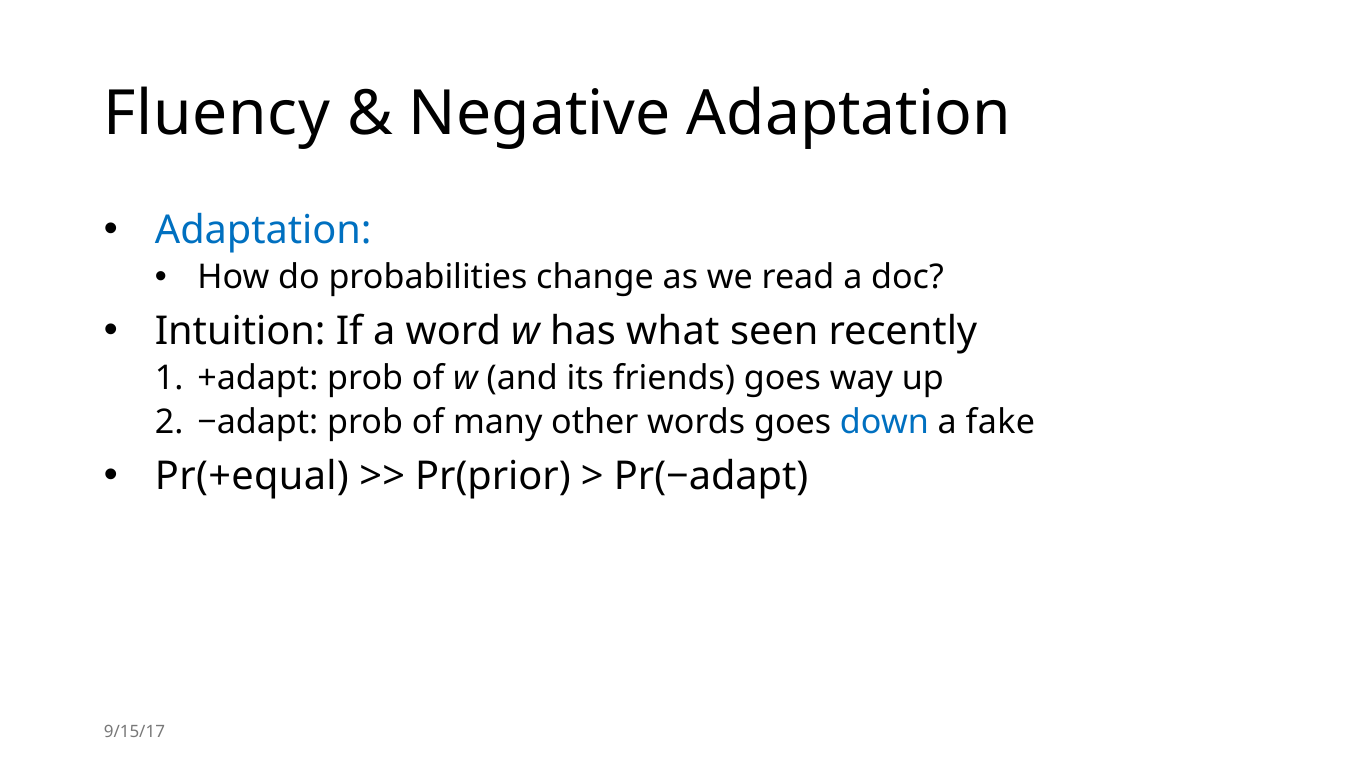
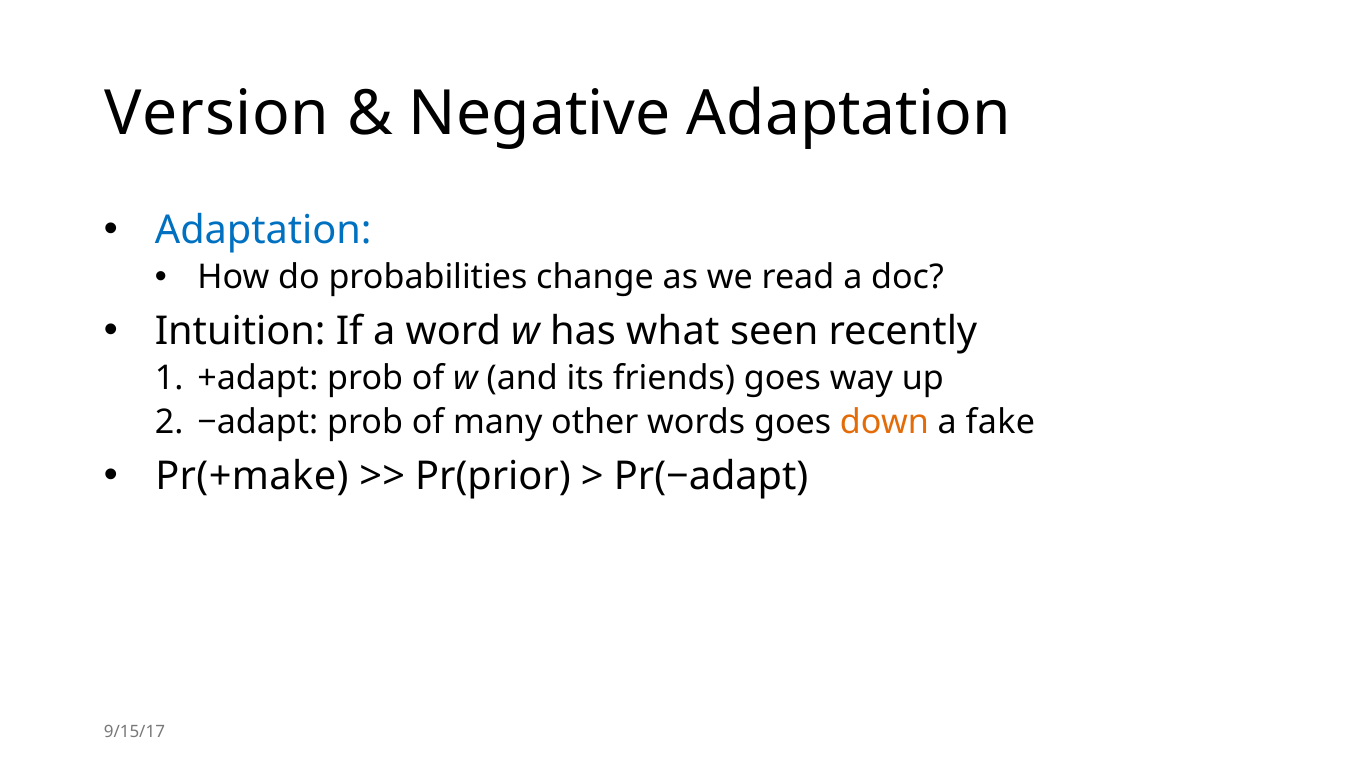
Fluency: Fluency -> Version (217, 114)
down colour: blue -> orange (884, 422)
Pr(+equal: Pr(+equal -> Pr(+make (252, 476)
